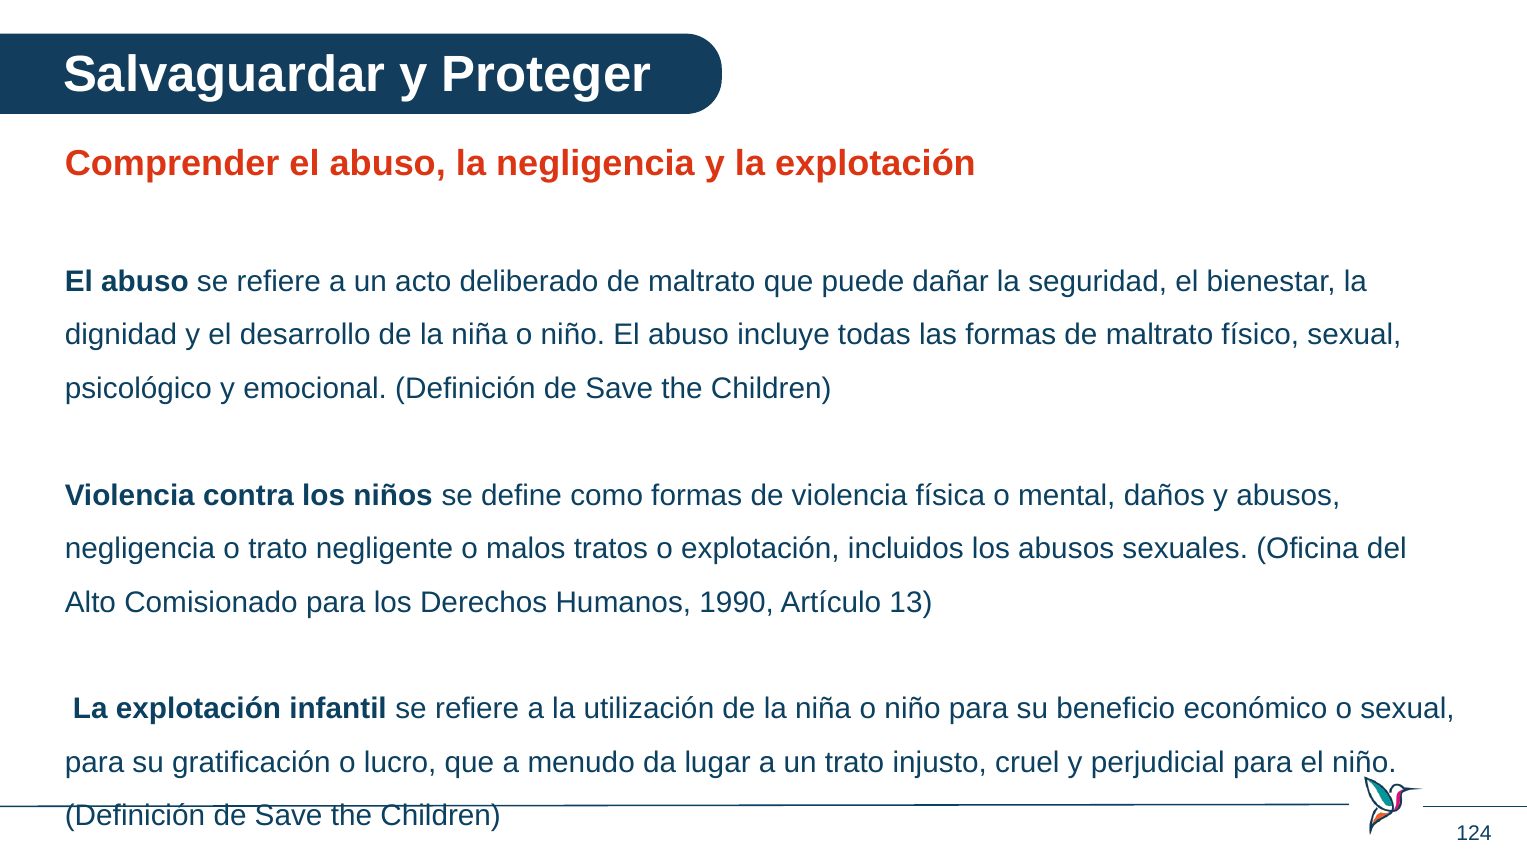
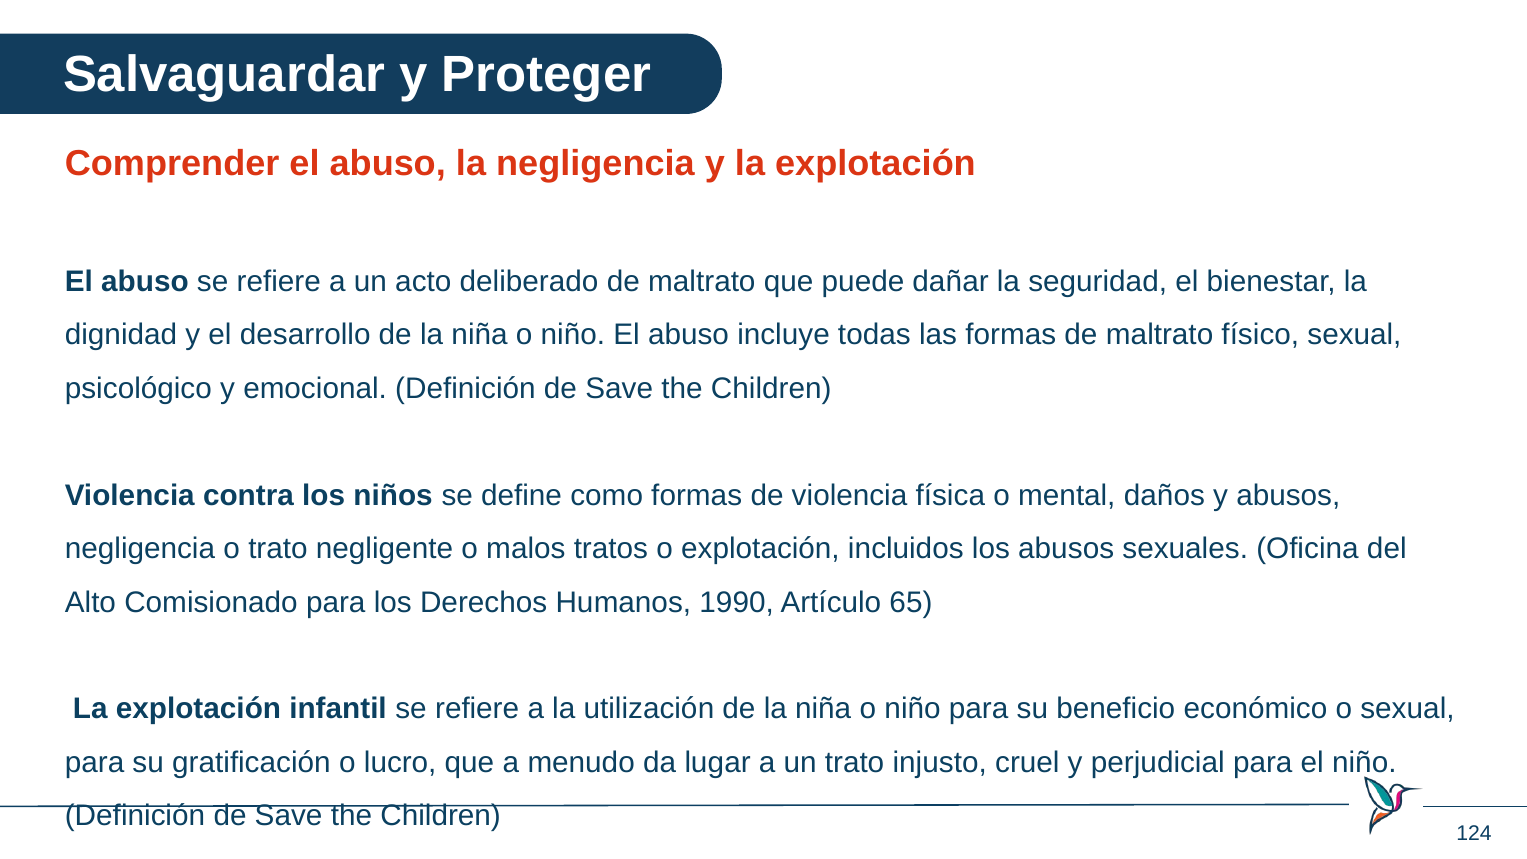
13: 13 -> 65 (911, 602)
